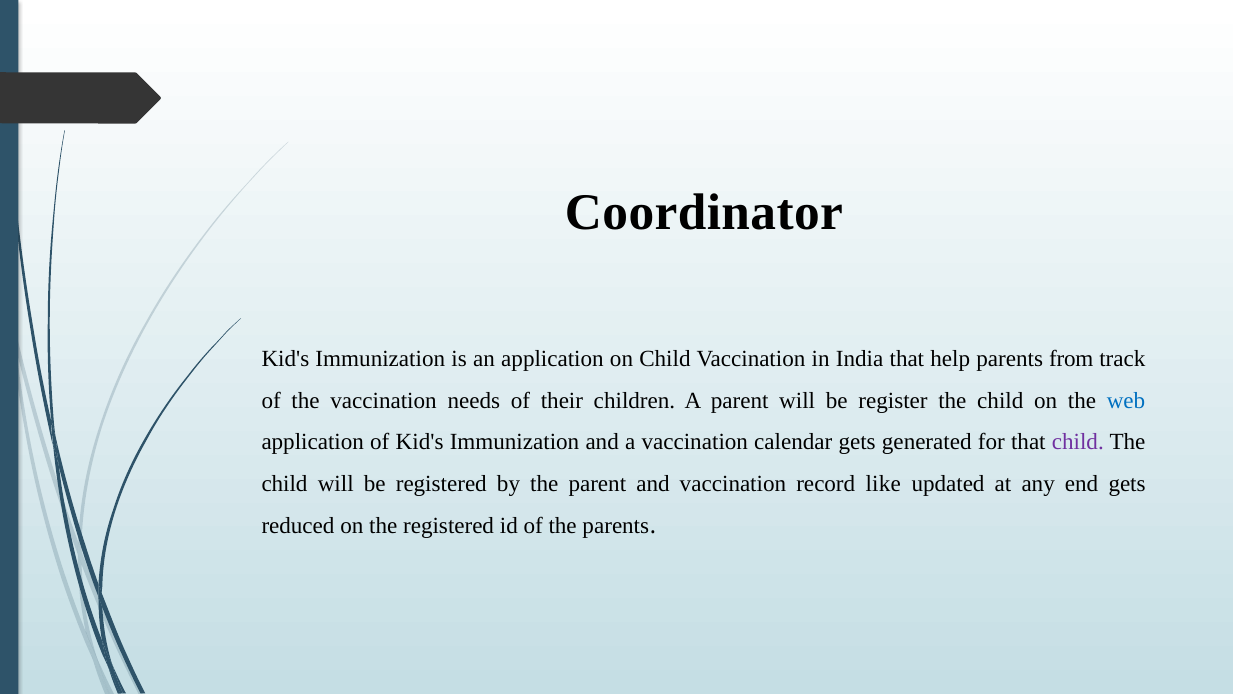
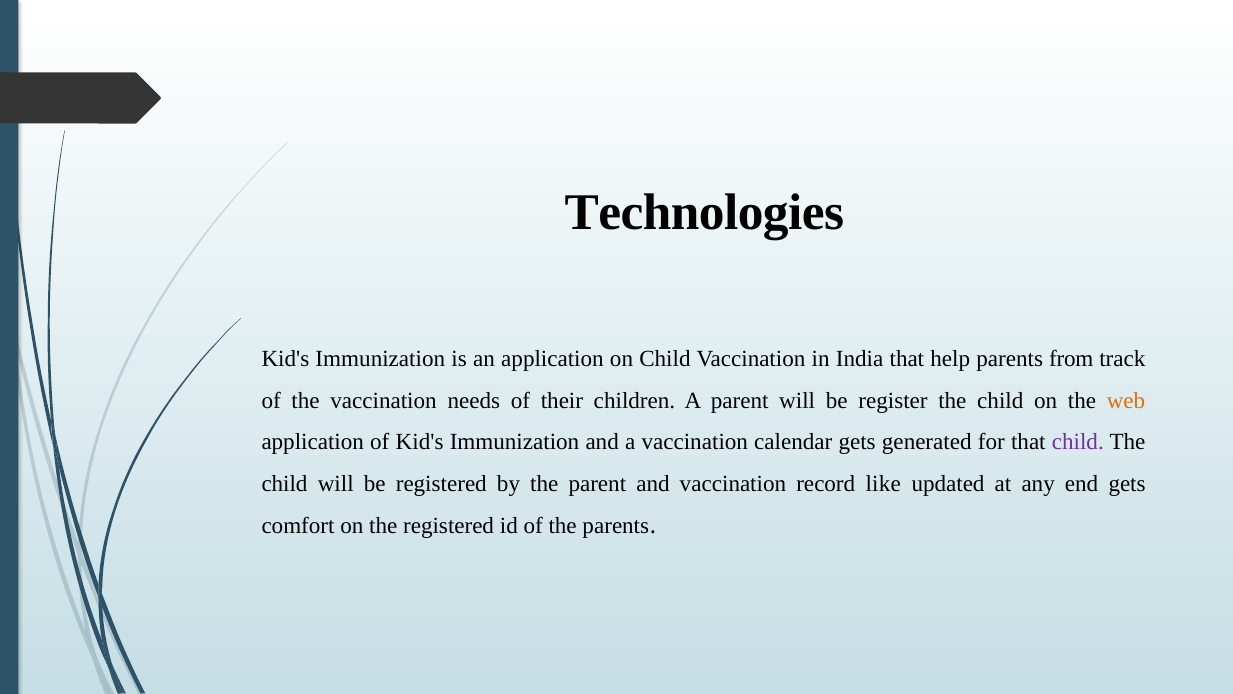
Coordinator: Coordinator -> Technologies (704, 213)
web colour: blue -> orange (1126, 400)
reduced: reduced -> comfort (298, 525)
